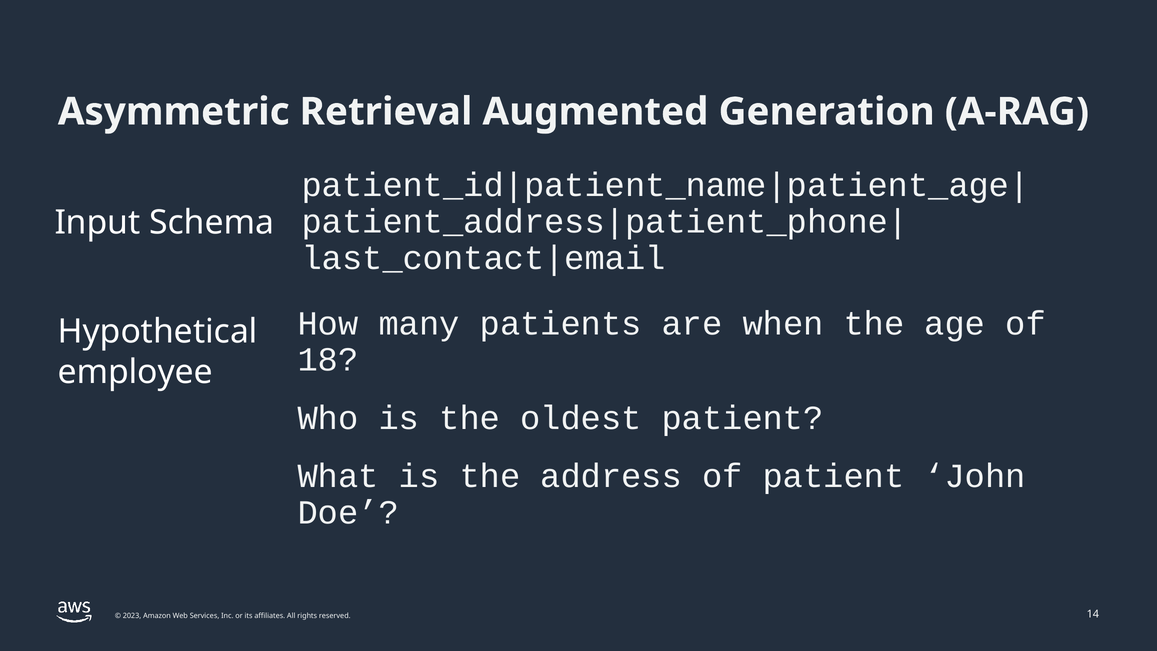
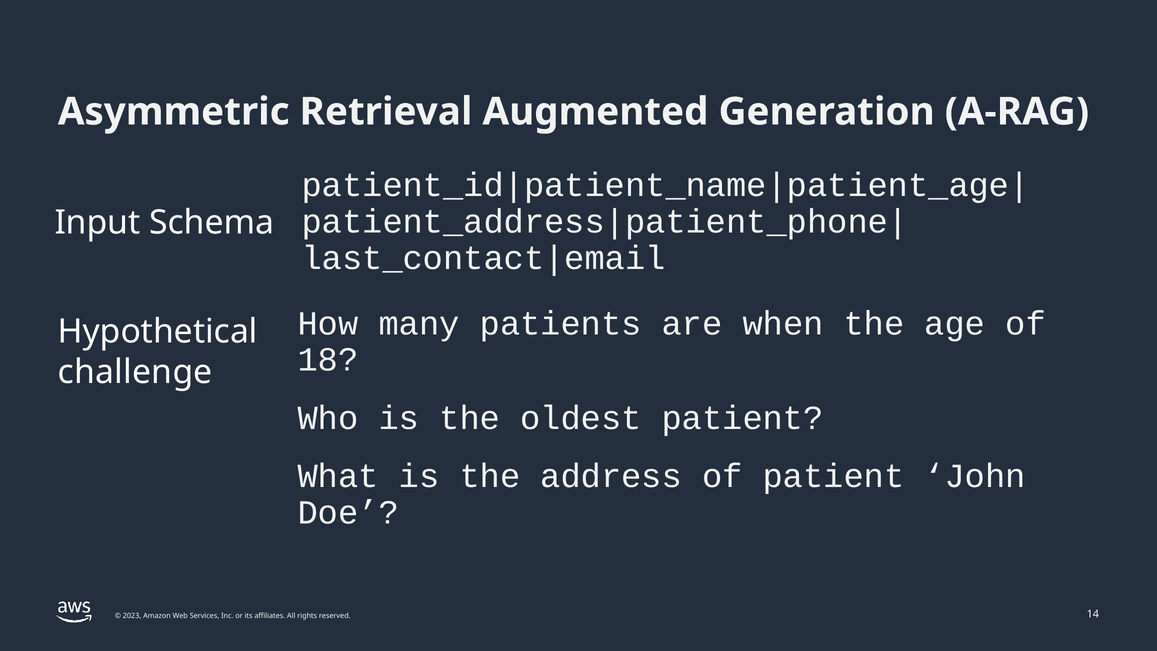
employee: employee -> challenge (135, 372)
